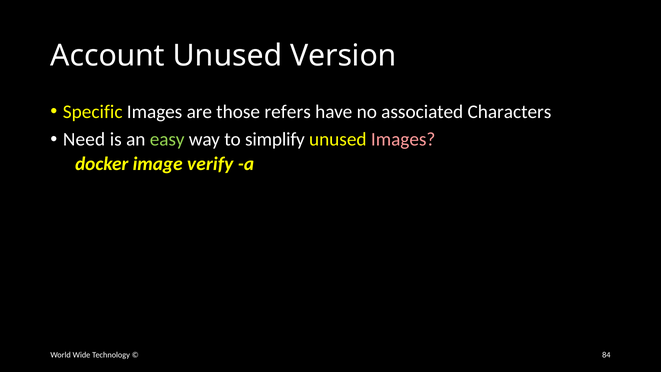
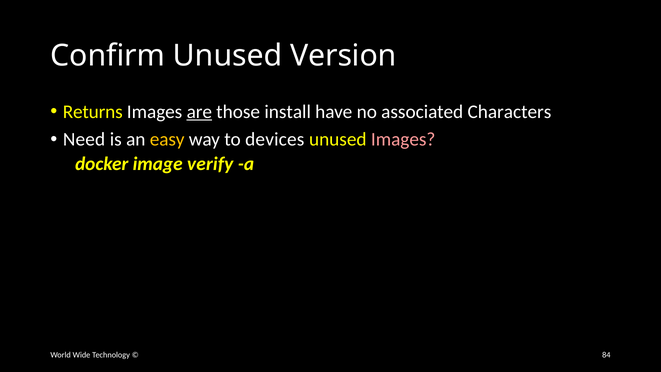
Account: Account -> Confirm (108, 56)
Specific: Specific -> Returns (93, 112)
are underline: none -> present (199, 112)
refers: refers -> install (288, 112)
easy colour: light green -> yellow (167, 139)
simplify: simplify -> devices (275, 139)
